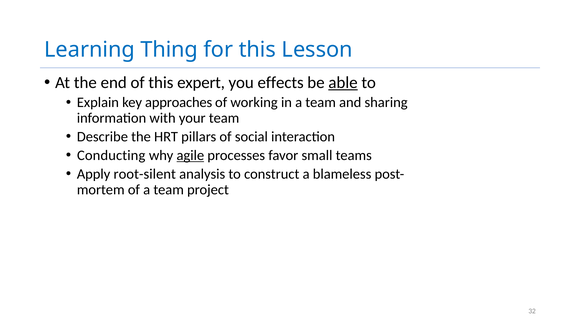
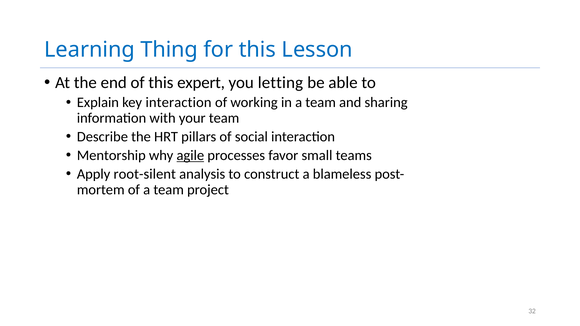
effects: effects -> letting (280, 83)
able underline: present -> none (343, 83)
key approaches: approaches -> interaction (178, 103)
Conducting: Conducting -> Mentorship (111, 156)
